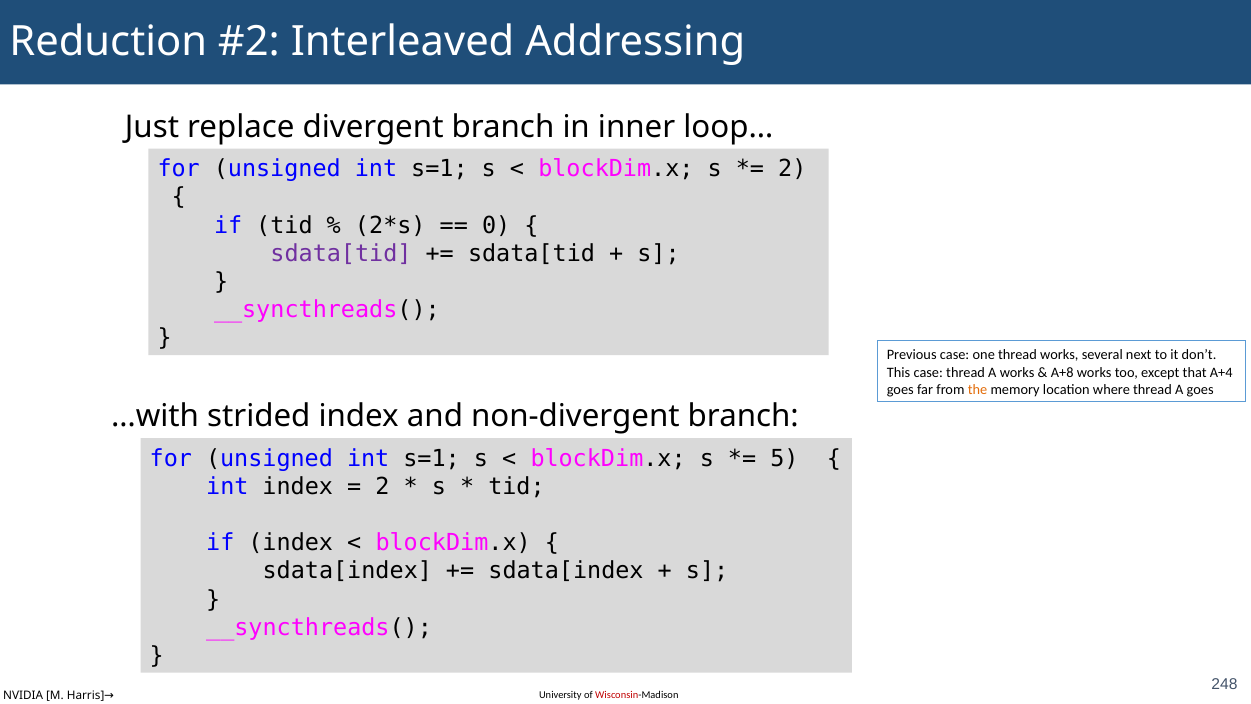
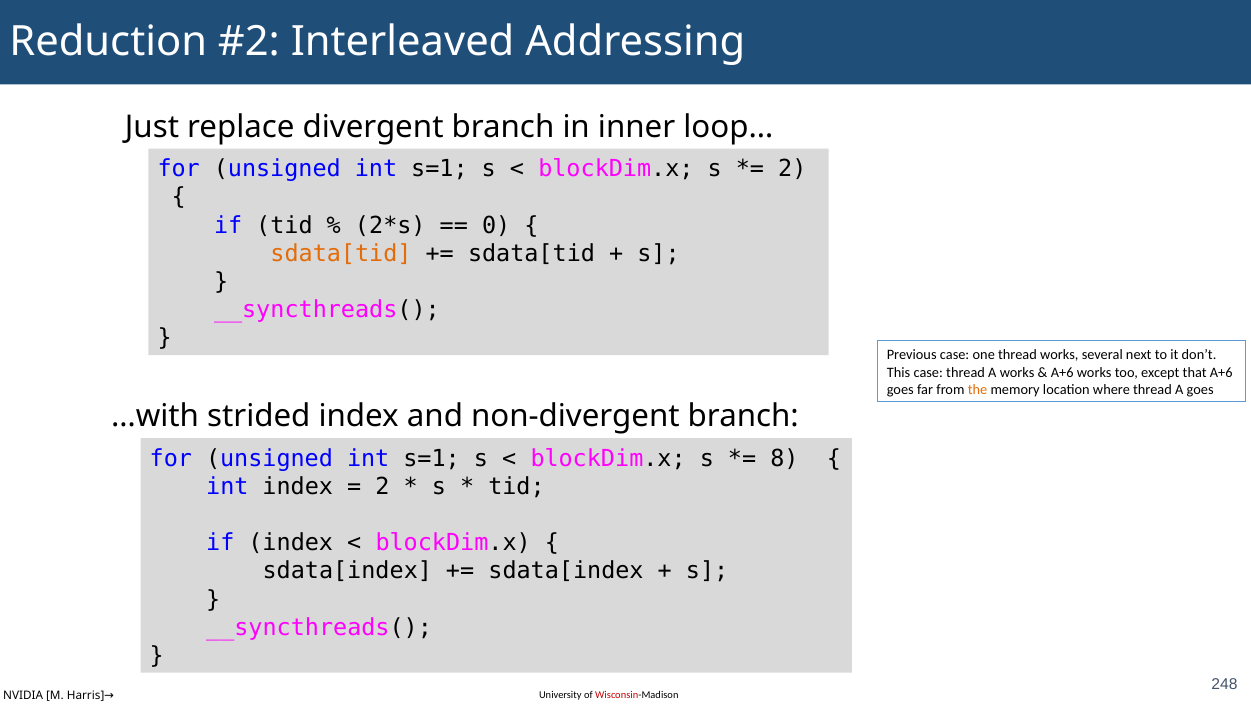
sdata[tid colour: purple -> orange (341, 253)
A+8: A+8 -> A+6 (1062, 372)
that A+4: A+4 -> A+6 (1221, 372)
5: 5 -> 8 (784, 458)
